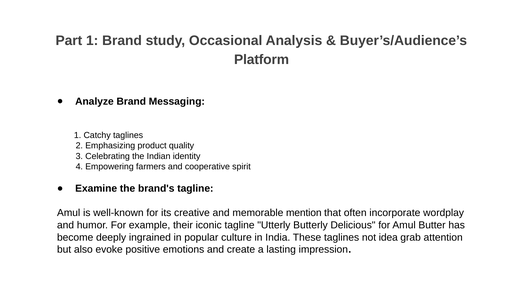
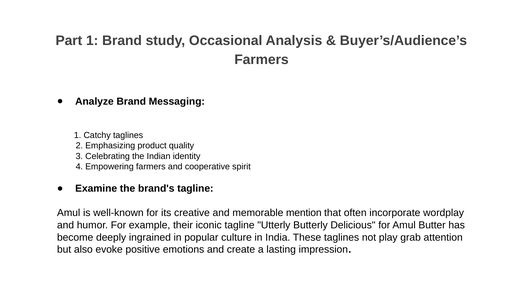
Platform: Platform -> Farmers (261, 60)
idea: idea -> play (388, 238)
